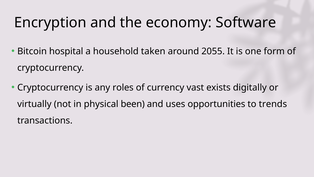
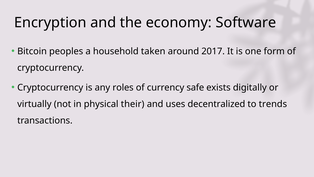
hospital: hospital -> peoples (66, 51)
2055: 2055 -> 2017 (213, 51)
vast: vast -> safe (195, 87)
been: been -> their (133, 104)
opportunities: opportunities -> decentralized (216, 104)
